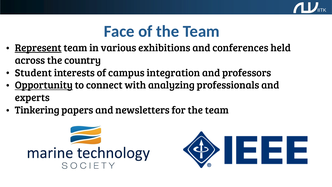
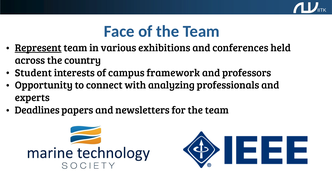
integration: integration -> framework (173, 73)
Opportunity underline: present -> none (44, 85)
Tinkering: Tinkering -> Deadlines (37, 110)
